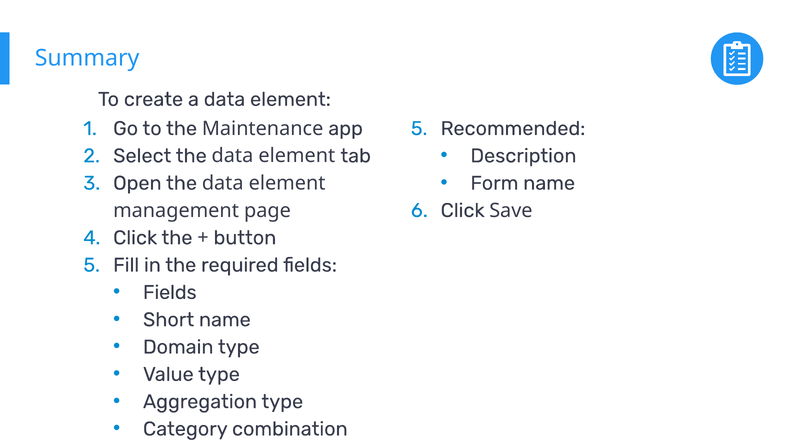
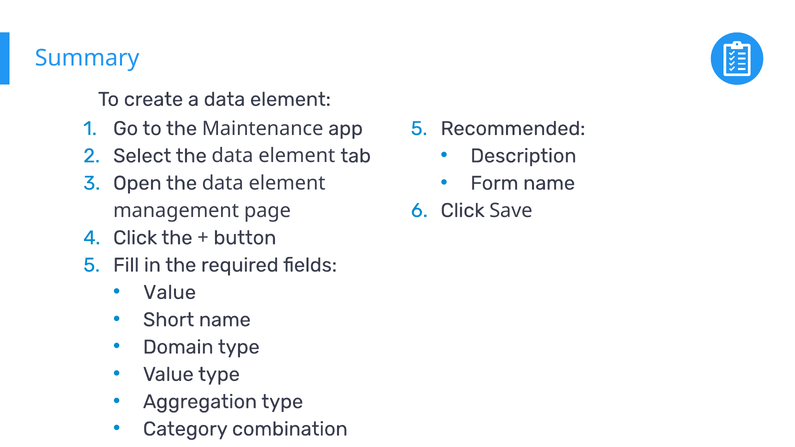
Fields: Fields -> Value (170, 293)
